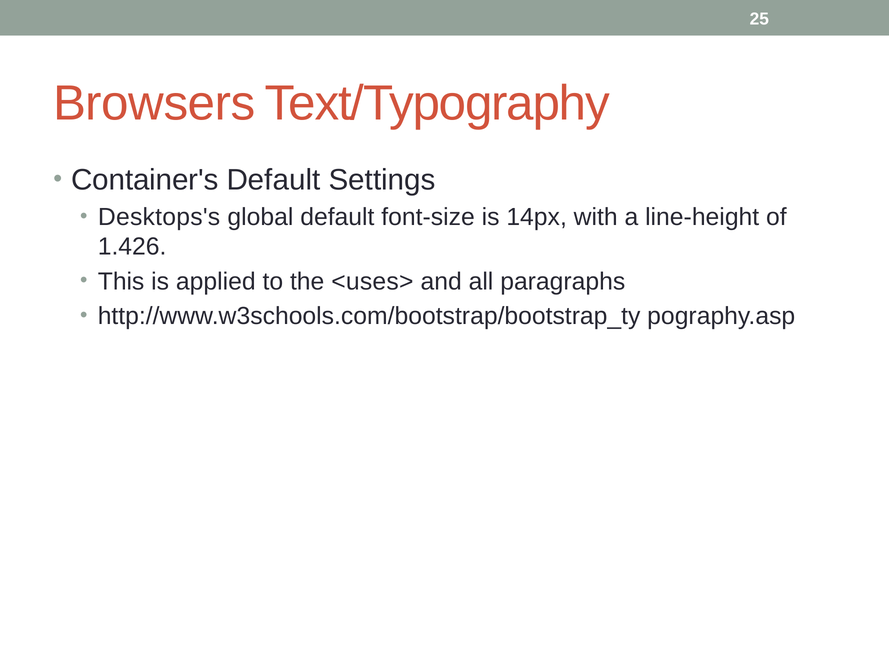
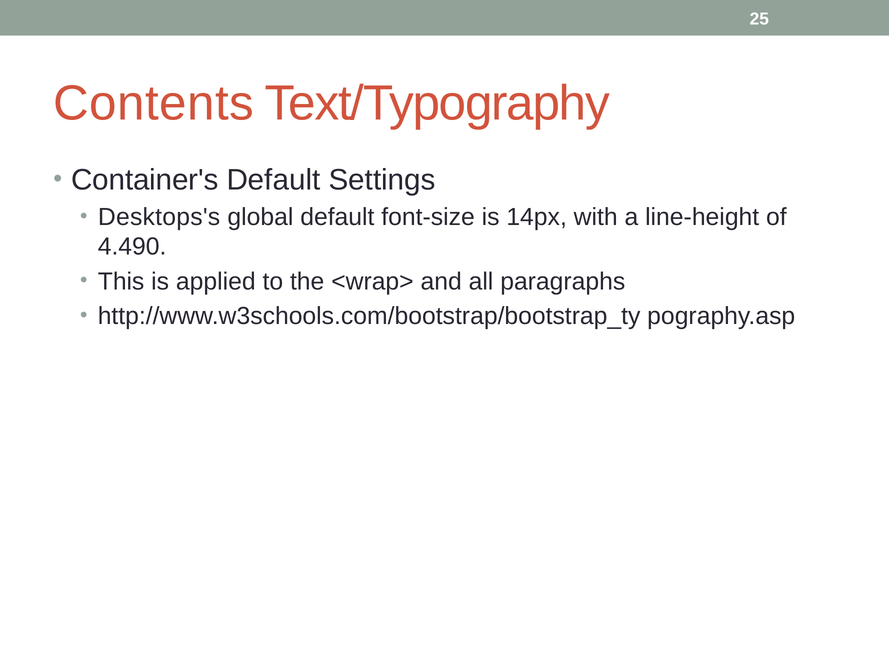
Browsers: Browsers -> Contents (154, 103)
1.426: 1.426 -> 4.490 (132, 247)
<uses>: <uses> -> <wrap> (372, 281)
